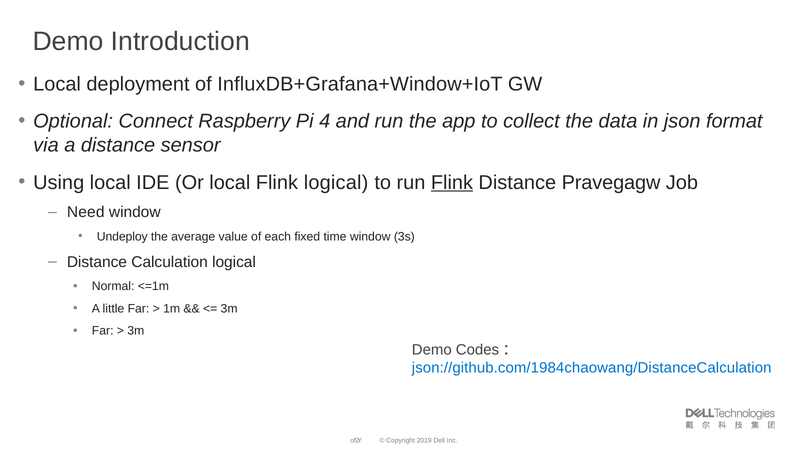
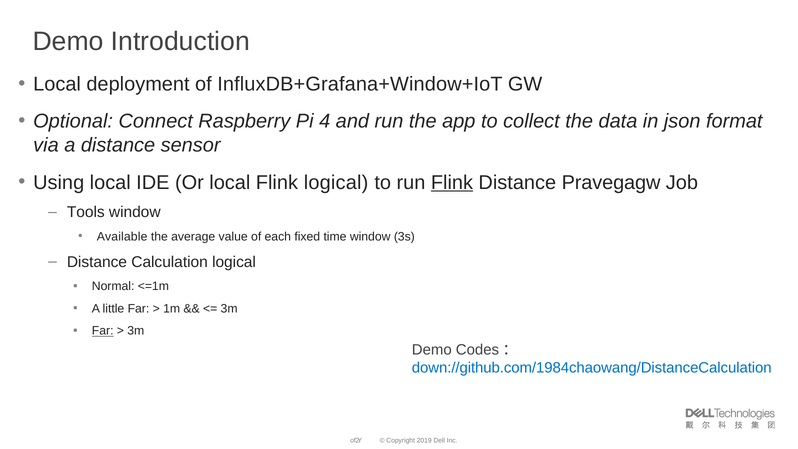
Need: Need -> Tools (86, 212)
Undeploy: Undeploy -> Available (122, 236)
Far underline: none -> present (103, 331)
json://github.com/1984chaowang/DistanceCalculation: json://github.com/1984chaowang/DistanceCalculation -> down://github.com/1984chaowang/DistanceCalculation (592, 368)
